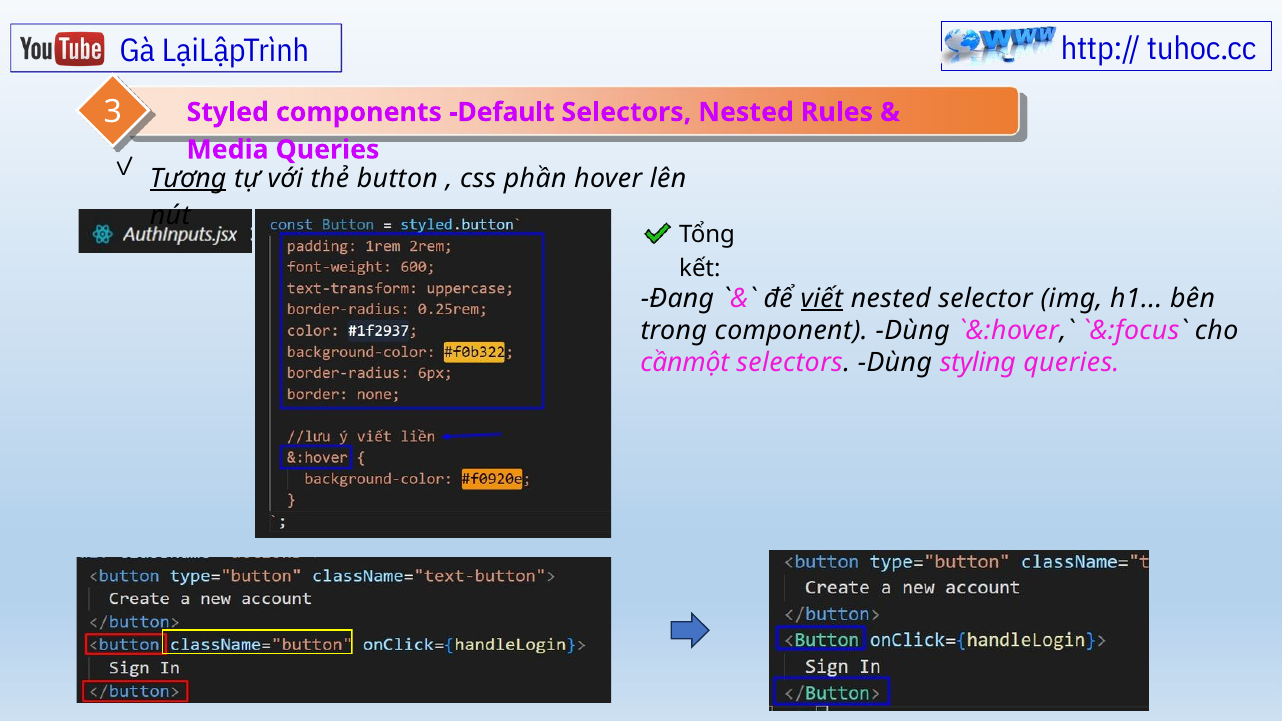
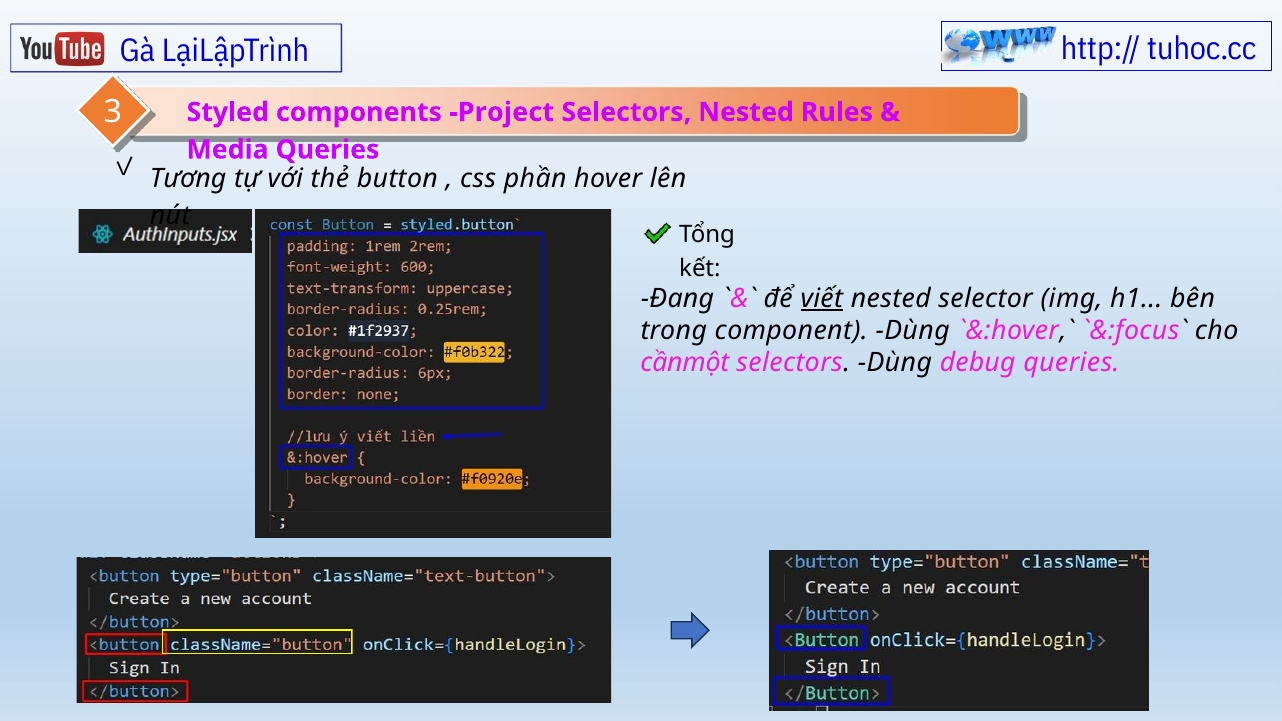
Default: Default -> Project (502, 112)
Tương underline: present -> none (188, 179)
styling: styling -> debug (978, 363)
